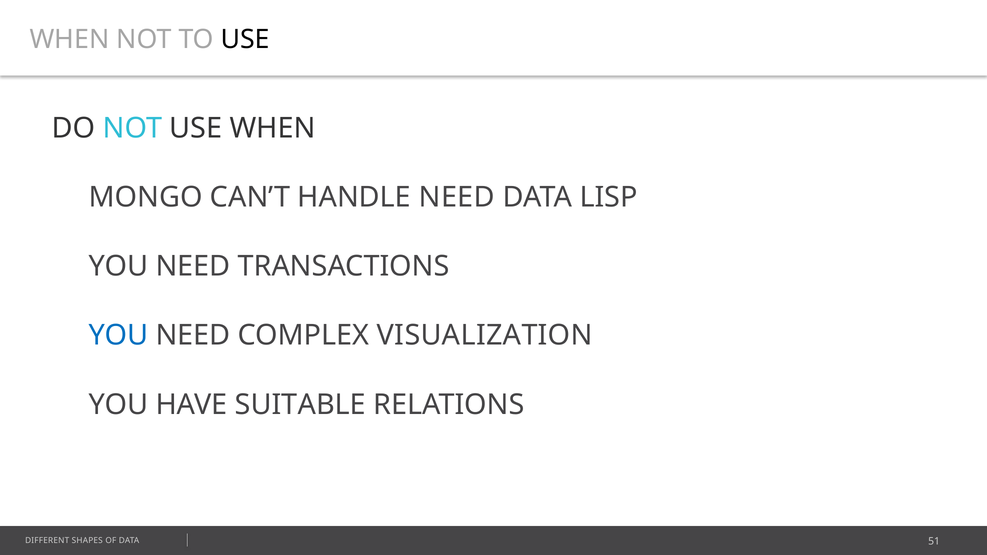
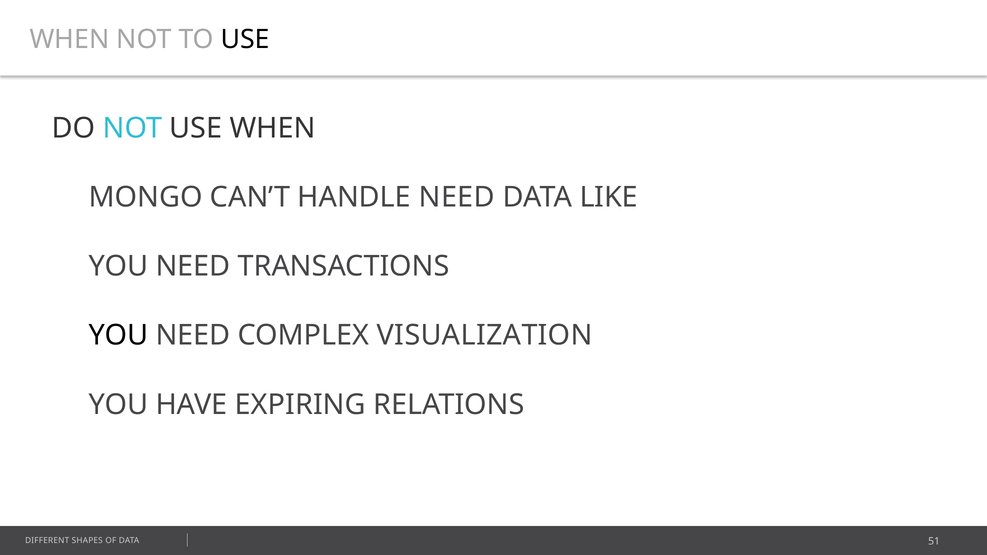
LISP: LISP -> LIKE (609, 197)
YOU colour: blue -> black (119, 336)
SUITABLE: SUITABLE -> EXPIRING (300, 405)
